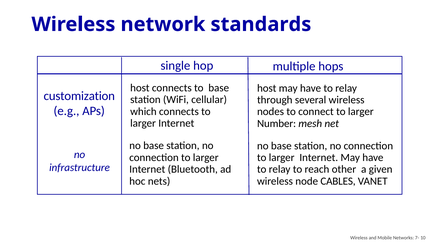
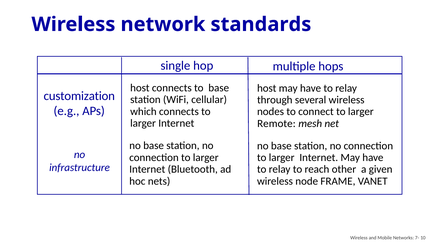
Number: Number -> Remote (276, 123)
CABLES: CABLES -> FRAME (338, 181)
